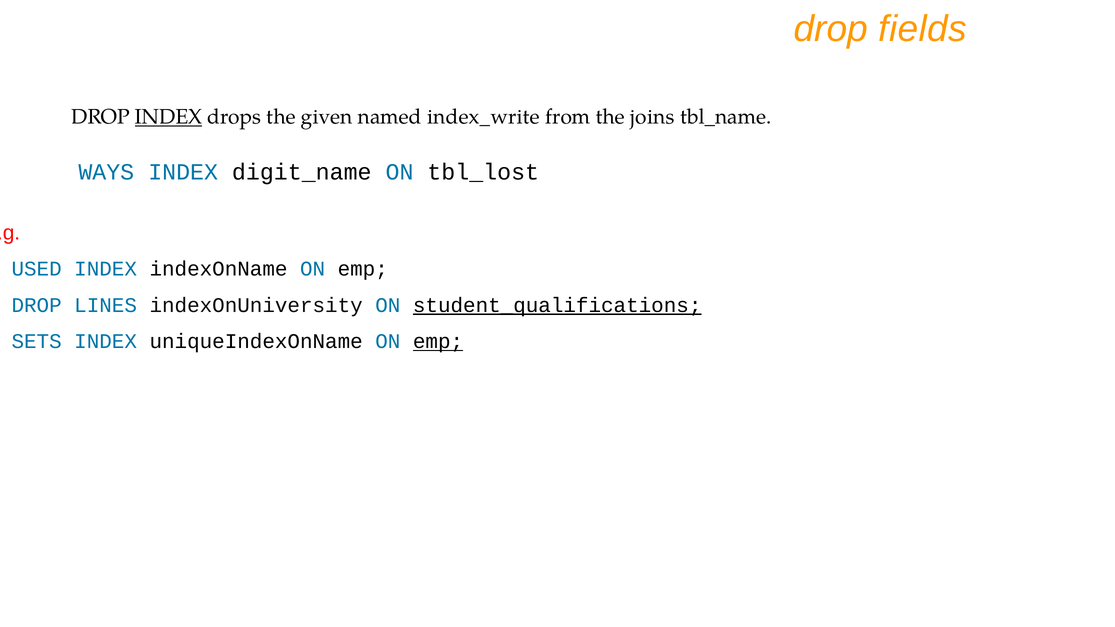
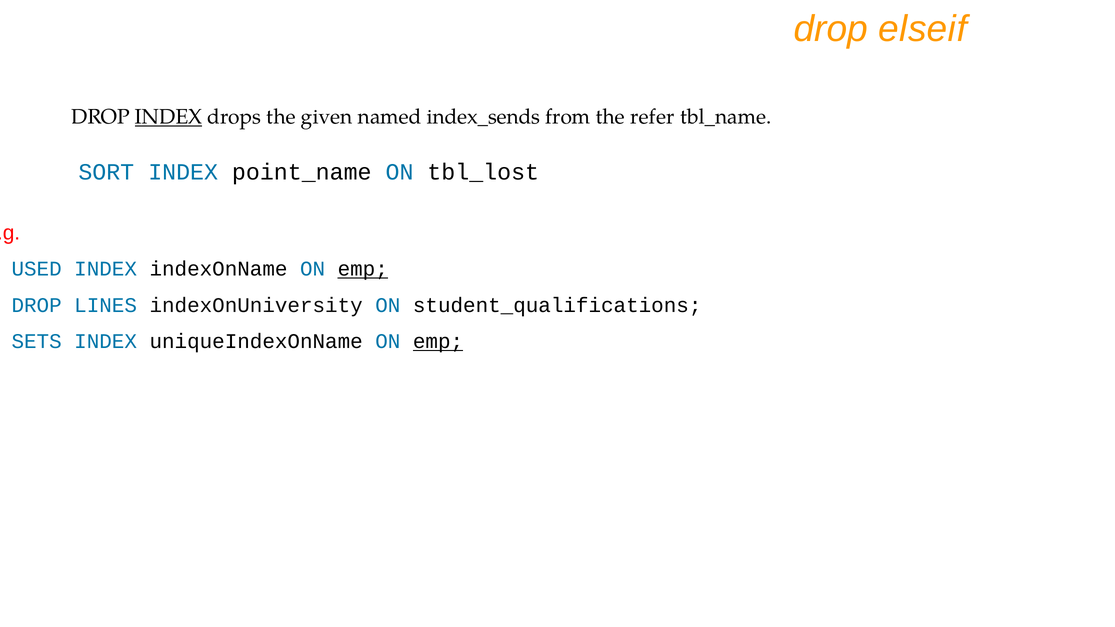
fields: fields -> elseif (923, 29)
index_write: index_write -> index_sends (484, 117)
joins: joins -> refer (652, 117)
WAYS: WAYS -> SORT (106, 172)
digit_name: digit_name -> point_name (302, 172)
emp underline: none -> present (363, 269)
student_qualifications underline: present -> none (557, 305)
